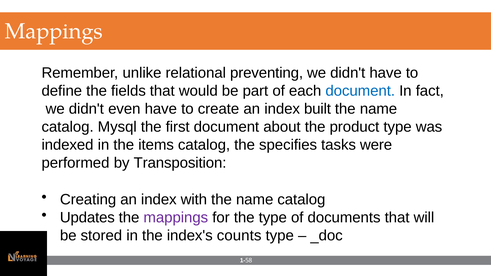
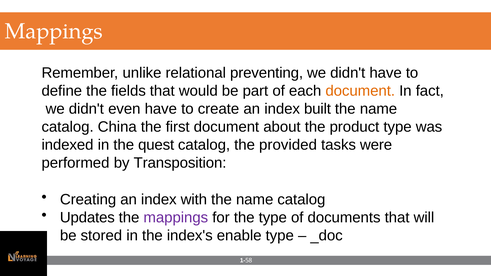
document colour: blue -> orange (360, 91)
Mysql: Mysql -> China (117, 127)
items: items -> quest (156, 145)
specifies: specifies -> provided (288, 145)
counts: counts -> enable (239, 236)
